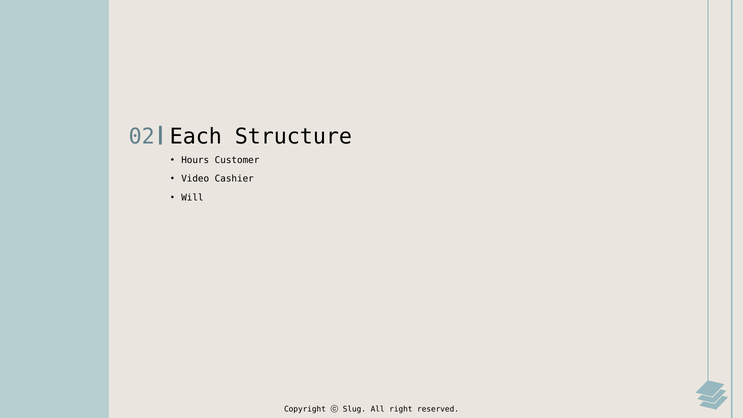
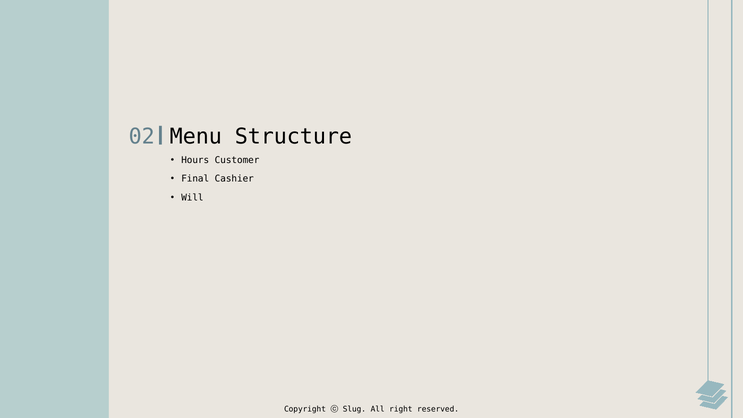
Each: Each -> Menu (196, 136)
Video: Video -> Final (195, 179)
